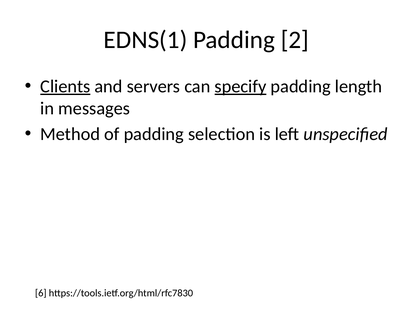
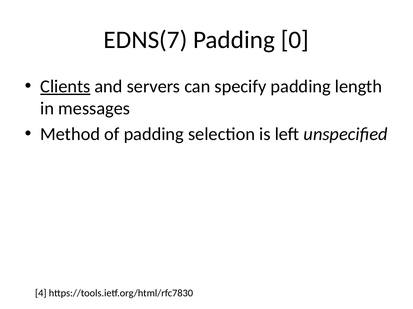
EDNS(1: EDNS(1 -> EDNS(7 (146, 40)
2: 2 -> 0 (295, 40)
specify underline: present -> none (240, 87)
6: 6 -> 4 (41, 294)
